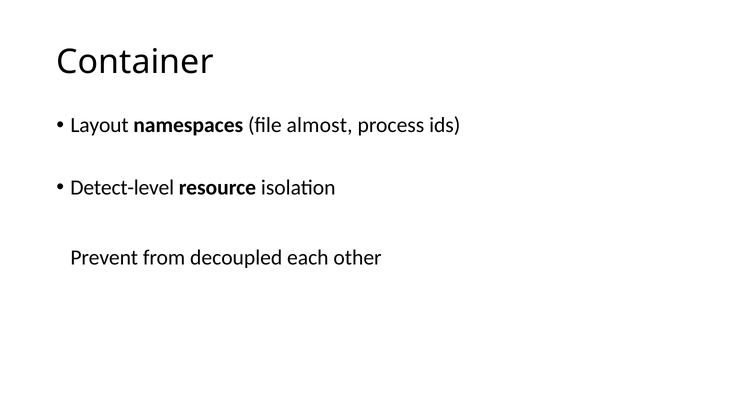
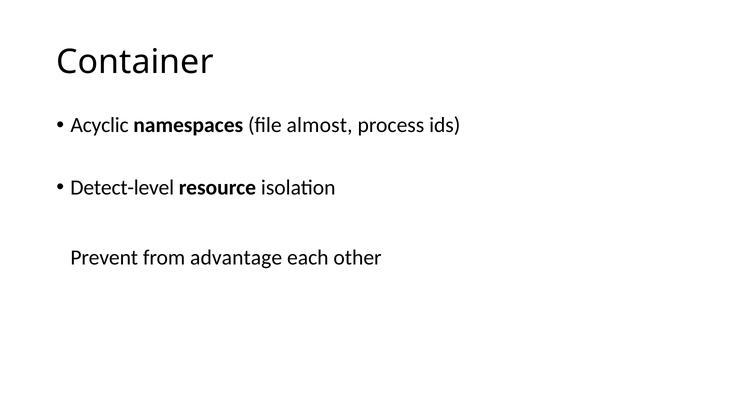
Layout: Layout -> Acyclic (100, 125)
decoupled: decoupled -> advantage (236, 257)
